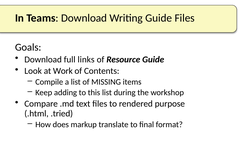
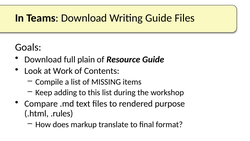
links: links -> plain (86, 59)
.tried: .tried -> .rules (62, 113)
